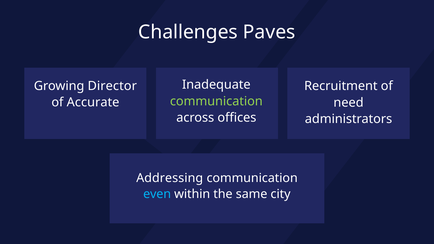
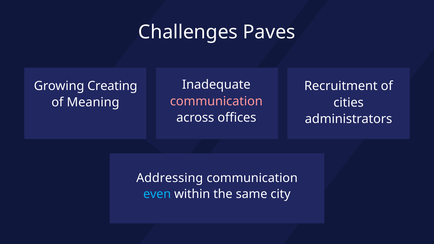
Director: Director -> Creating (112, 86)
communication colour: light green -> pink (216, 101)
Accurate: Accurate -> Meaning (93, 103)
need: need -> cities (349, 103)
